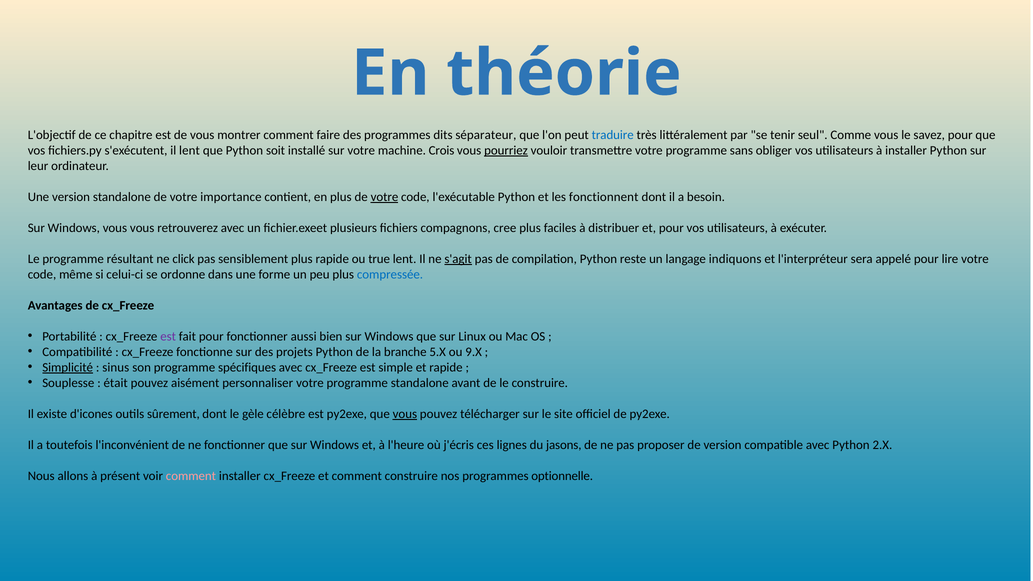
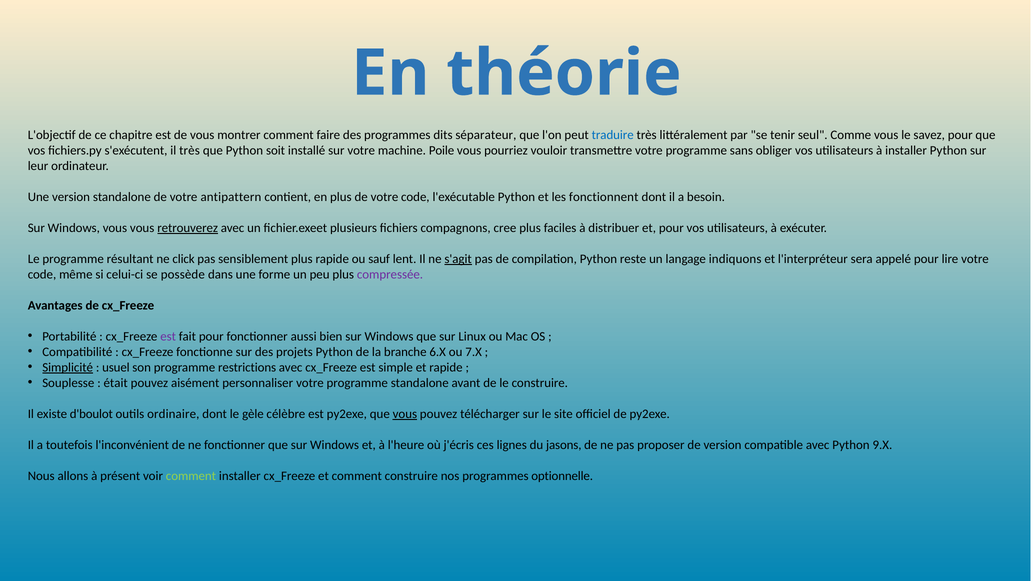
il lent: lent -> très (189, 151)
Crois: Crois -> Poile (442, 151)
pourriez underline: present -> none (506, 151)
importance: importance -> antipattern (231, 197)
votre underline: present -> none (384, 197)
retrouverez underline: none -> present (188, 228)
true: true -> sauf (379, 259)
ordonne: ordonne -> possède (183, 274)
compressée colour: blue -> purple (390, 274)
5.X: 5.X -> 6.X (438, 352)
9.X: 9.X -> 7.X (474, 352)
sinus: sinus -> usuel (116, 367)
spécifiques: spécifiques -> restrictions (247, 367)
d'icones: d'icones -> d'boulot (91, 414)
sûrement: sûrement -> ordinaire (173, 414)
2.X: 2.X -> 9.X (882, 445)
comment colour: pink -> light green (191, 476)
